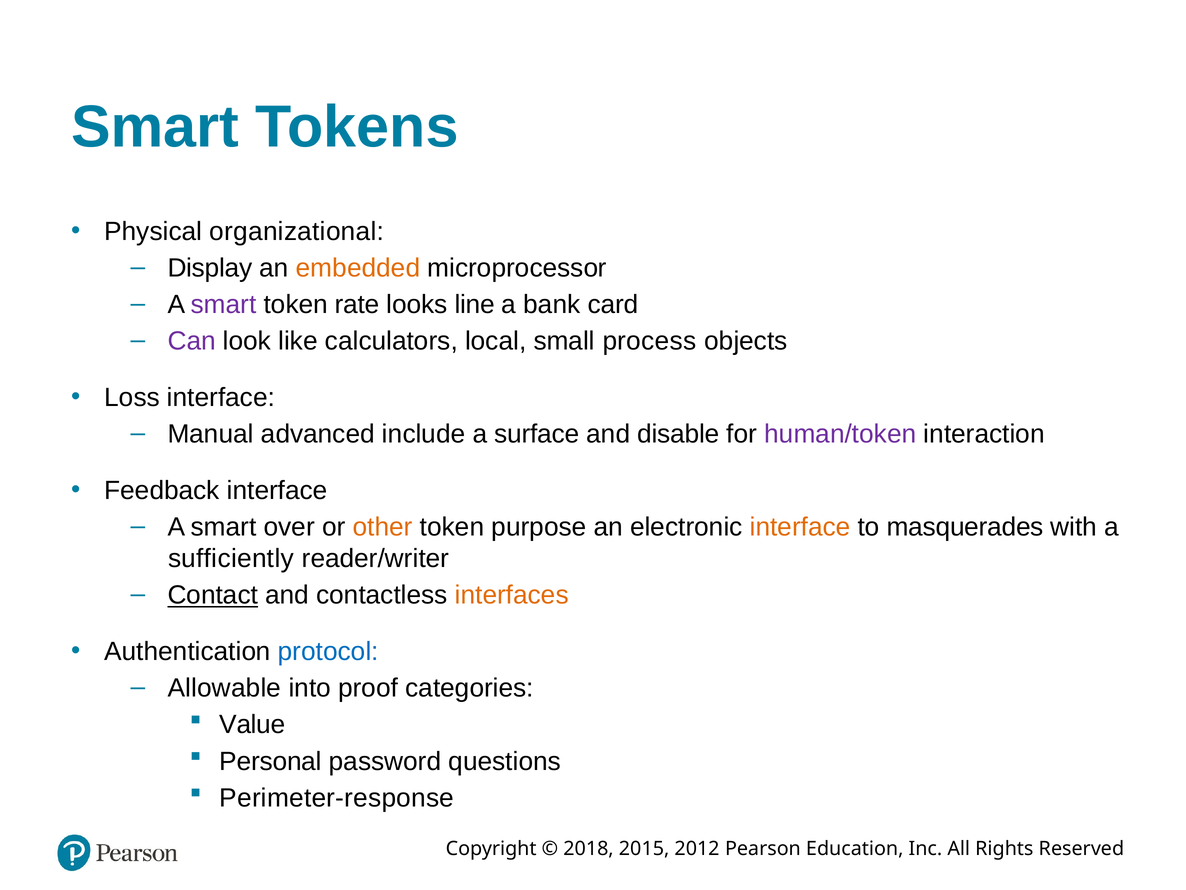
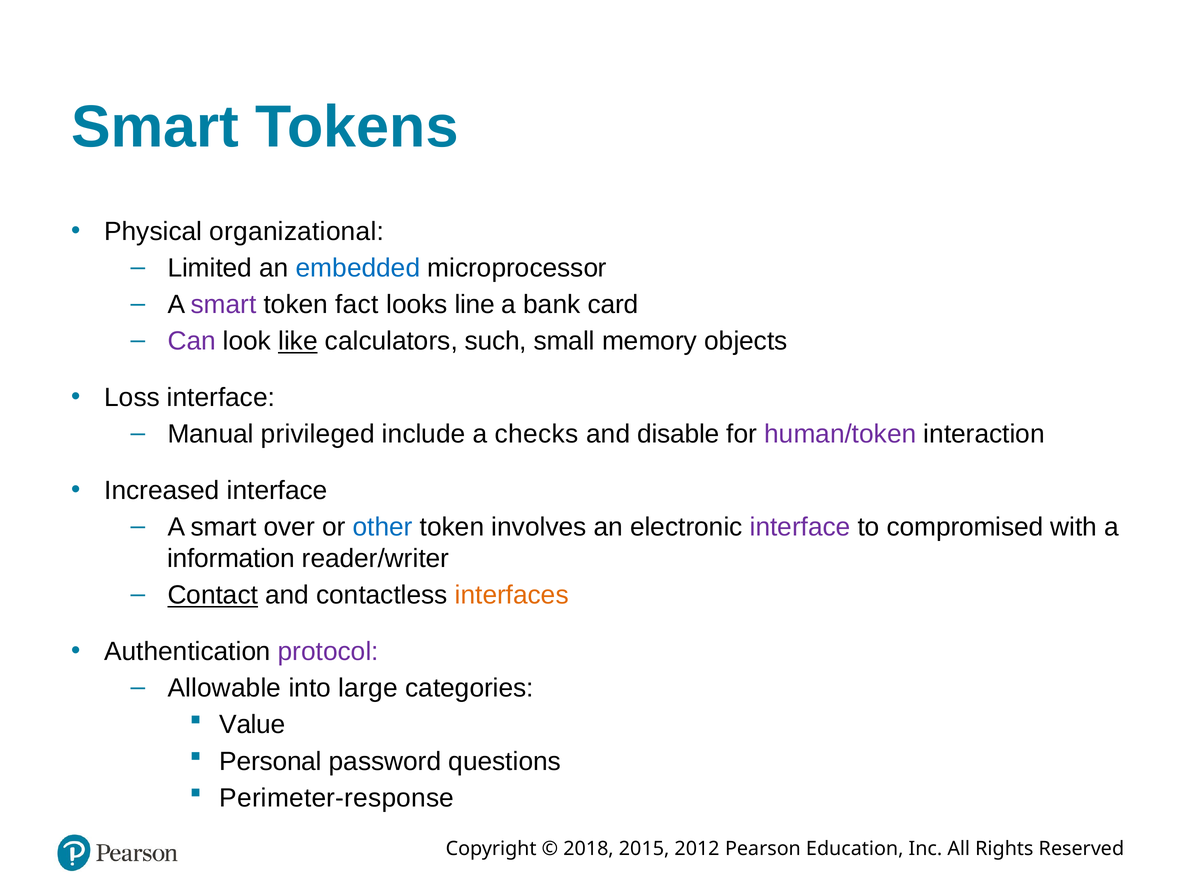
Display: Display -> Limited (210, 268)
embedded colour: orange -> blue (358, 268)
rate: rate -> fact (357, 304)
like underline: none -> present (298, 341)
local: local -> such (496, 341)
process: process -> memory (650, 341)
advanced: advanced -> privileged (318, 434)
surface: surface -> checks (537, 434)
Feedback: Feedback -> Increased (162, 490)
other colour: orange -> blue (383, 527)
purpose: purpose -> involves (539, 527)
interface colour: orange -> purple (800, 527)
masquerades: masquerades -> compromised (965, 527)
sufficiently: sufficiently -> information (231, 558)
protocol colour: blue -> purple (328, 651)
proof: proof -> large (368, 688)
